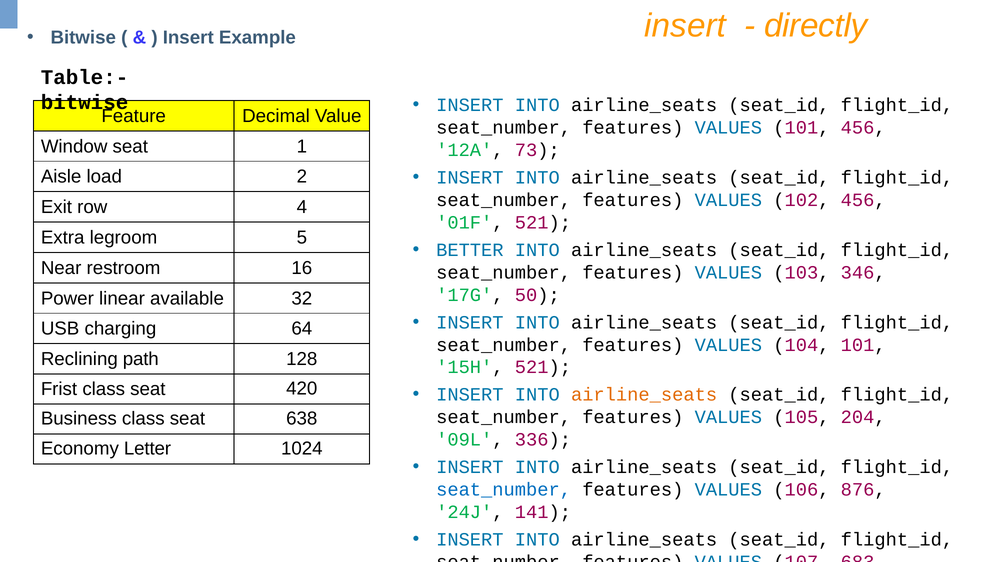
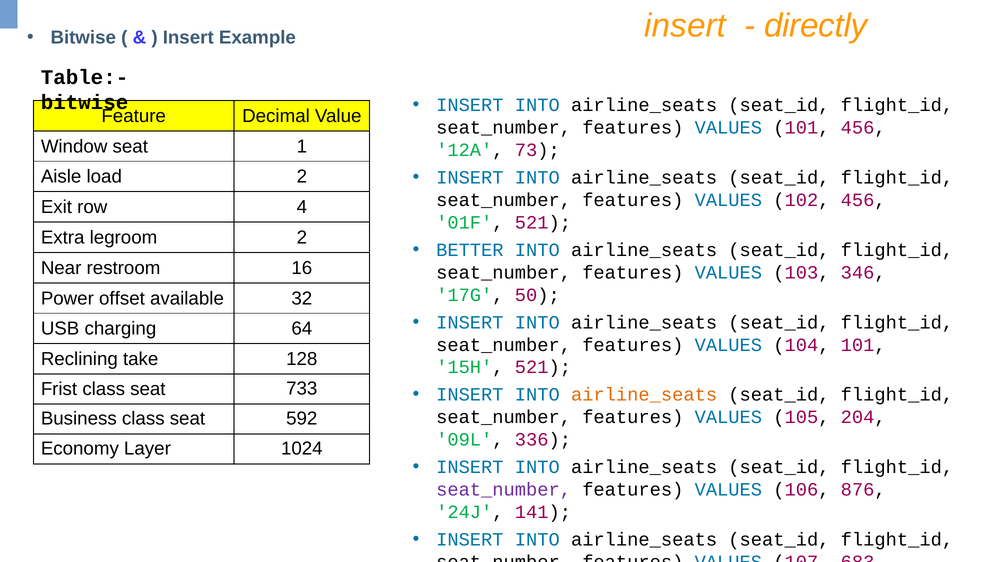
legroom 5: 5 -> 2 (302, 238)
linear: linear -> offset (122, 298)
path: path -> take (141, 359)
420: 420 -> 733 (302, 388)
638: 638 -> 592 (302, 418)
Letter: Letter -> Layer (147, 448)
seat_number colour: blue -> purple (504, 490)
